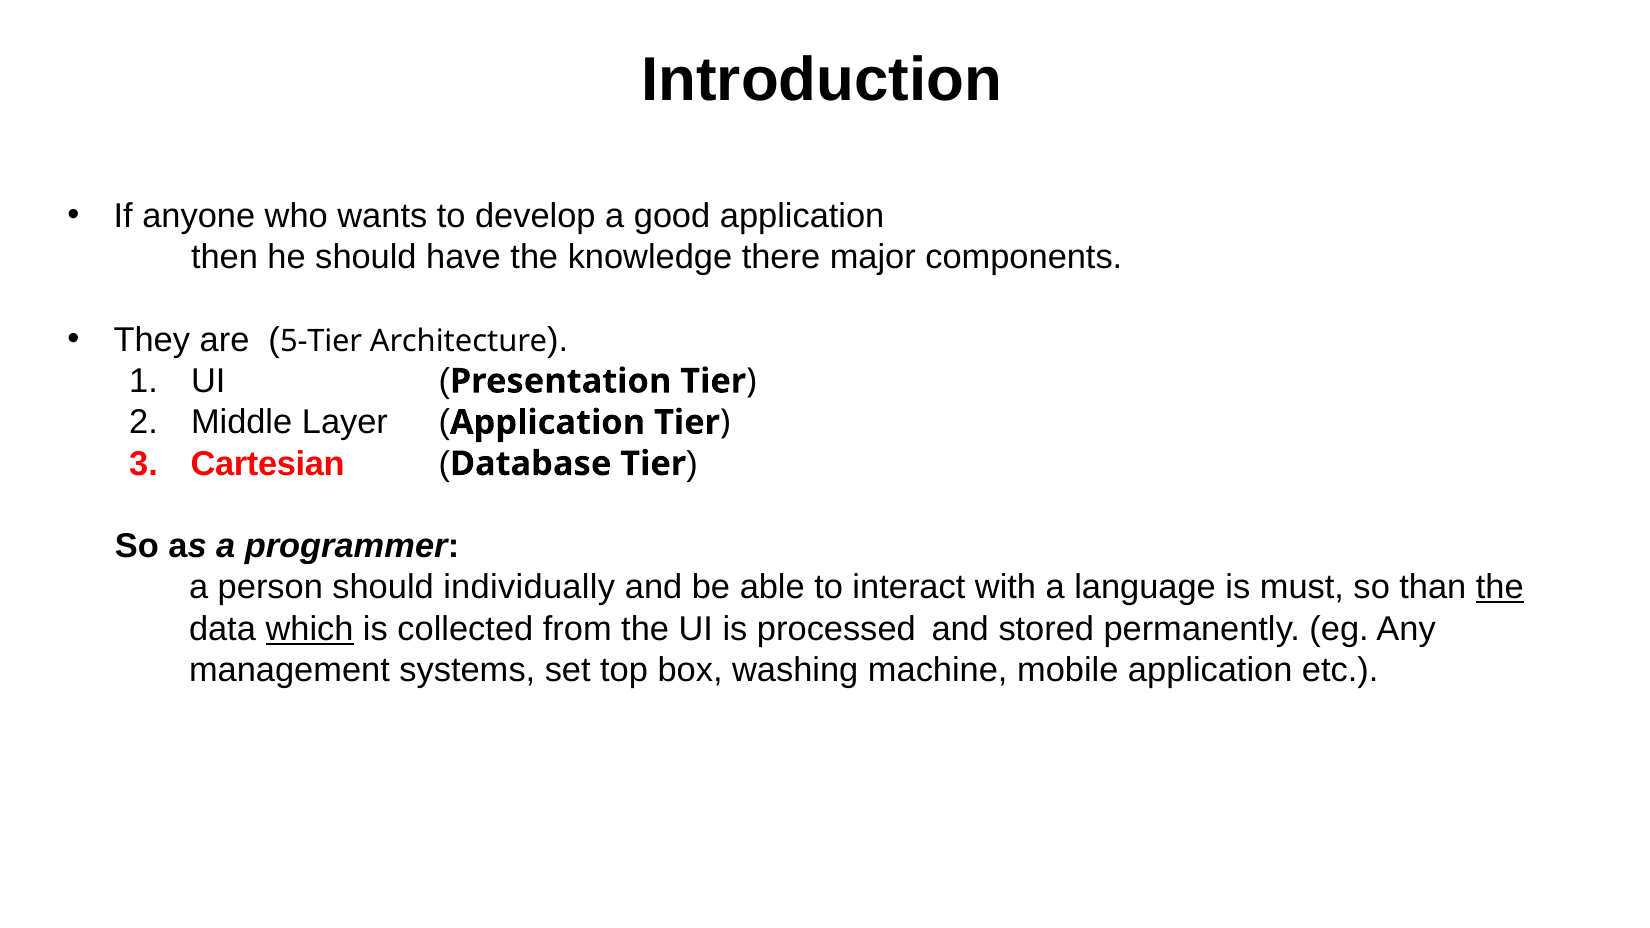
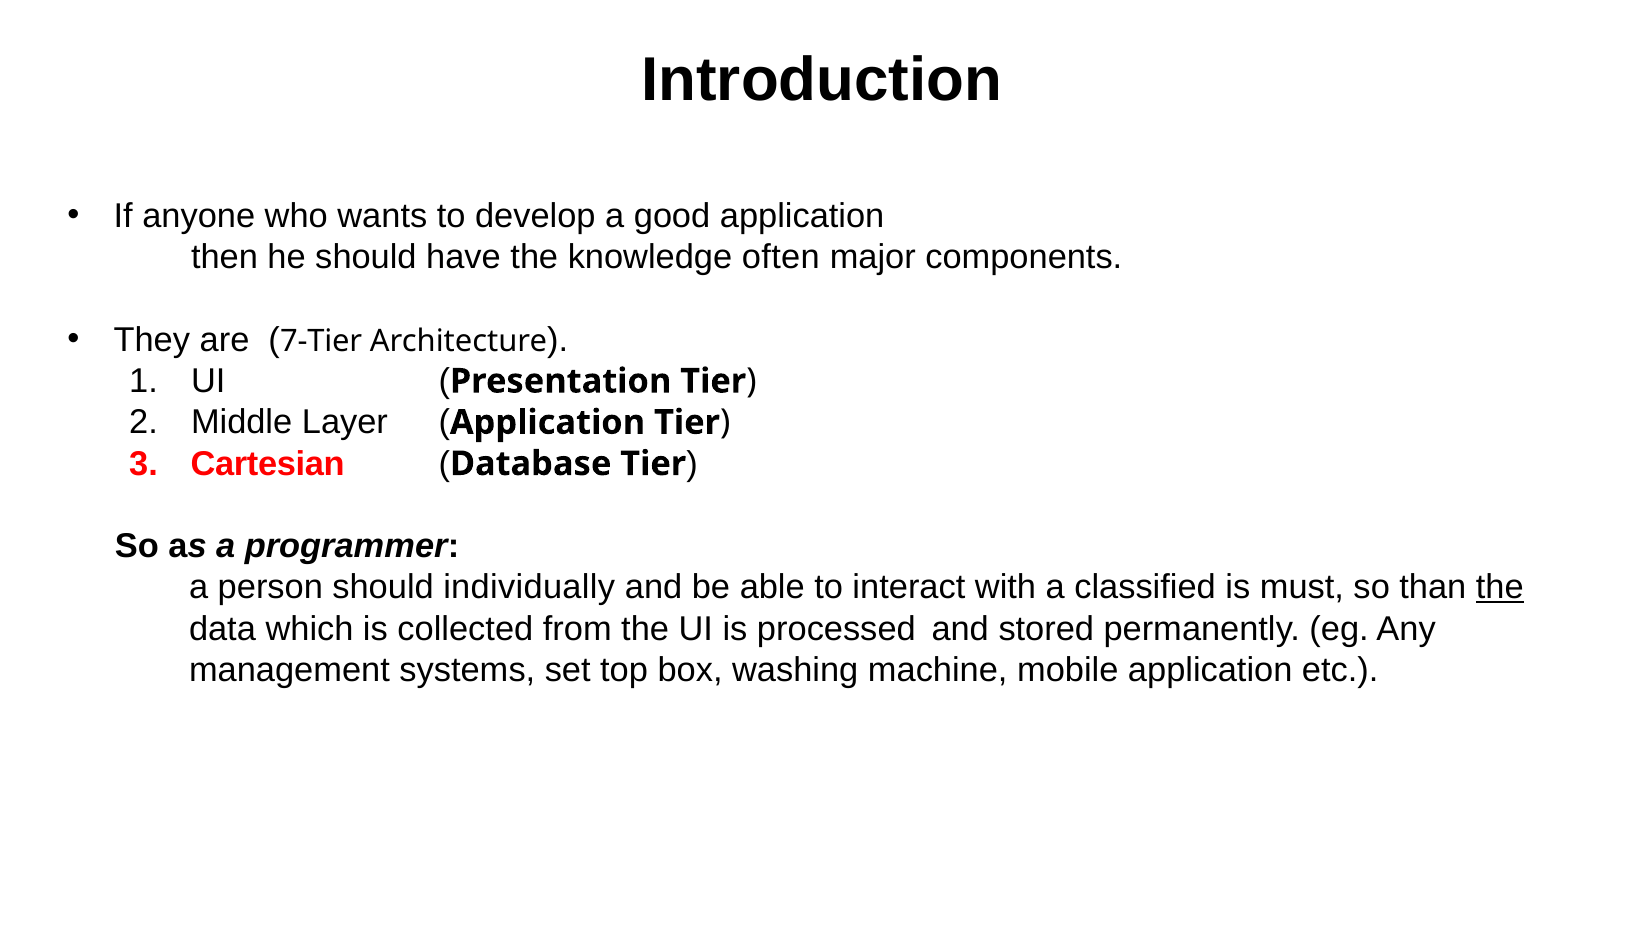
there: there -> often (781, 257)
5-Tier: 5-Tier -> 7-Tier (321, 341)
language: language -> classified (1145, 588)
which underline: present -> none (310, 629)
